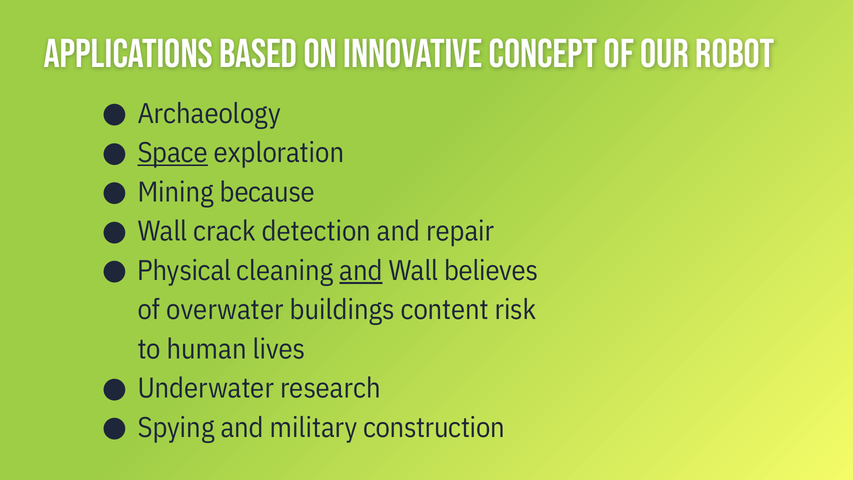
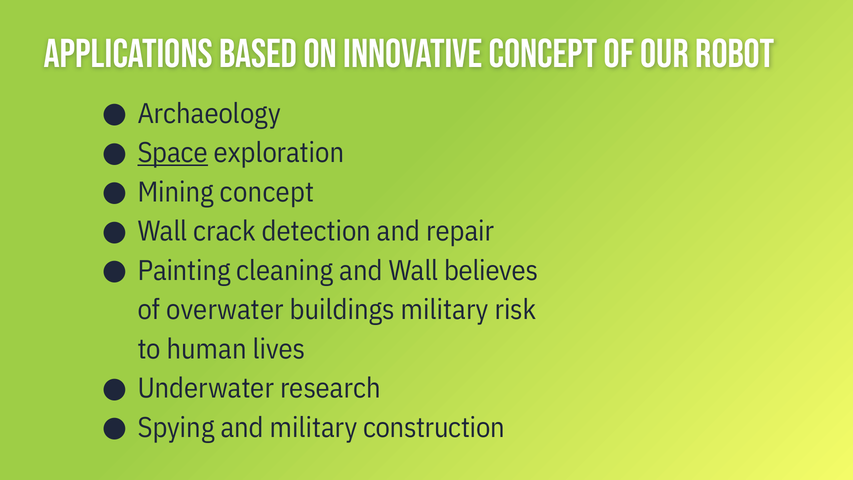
Mining because: because -> concept (267, 192)
Physical: Physical -> Painting (184, 271)
and underline: present -> none (361, 271)
buildings content: content -> military (445, 310)
